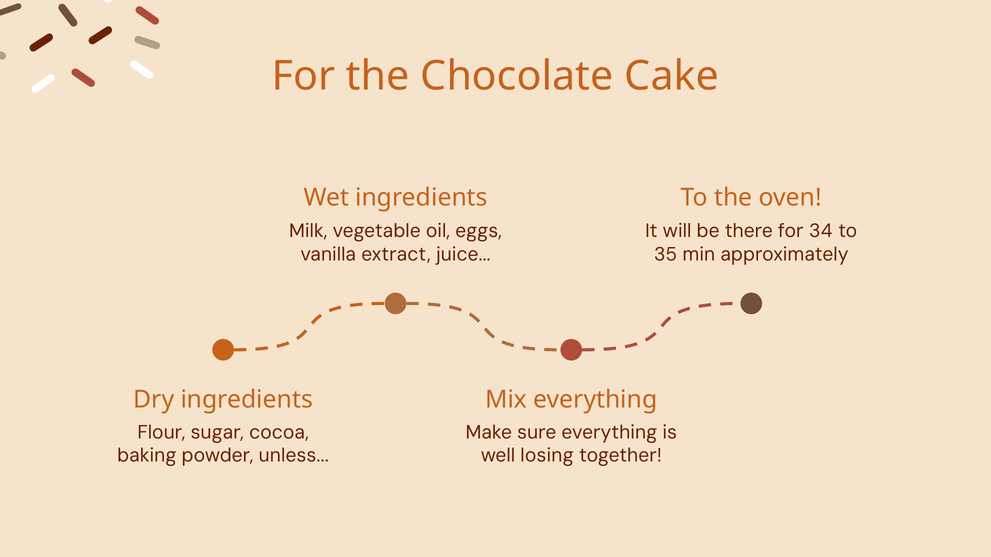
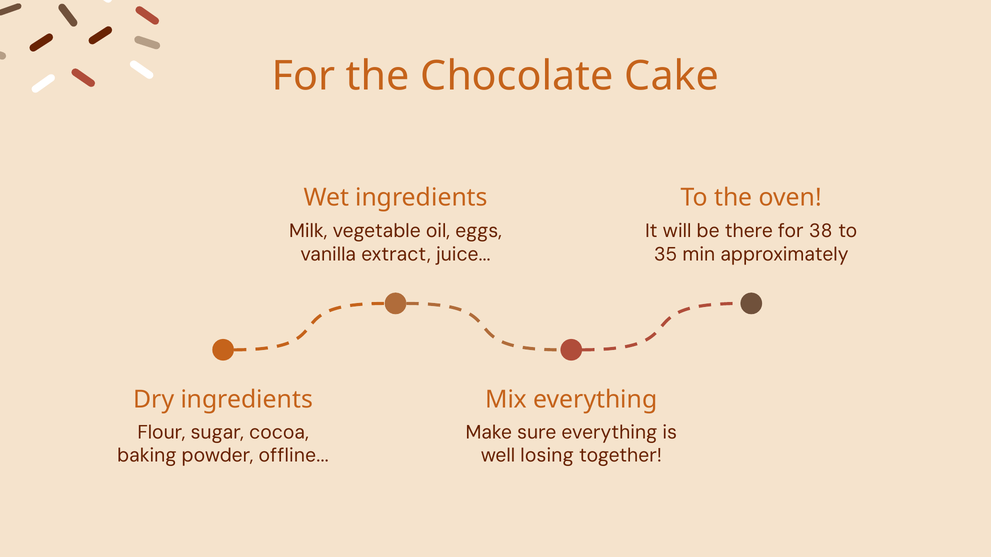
34: 34 -> 38 (821, 231)
unless: unless -> offline (294, 456)
